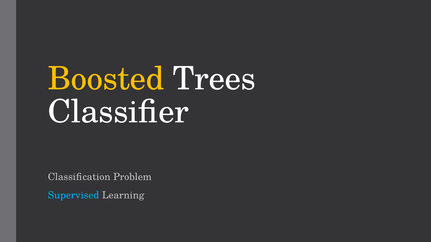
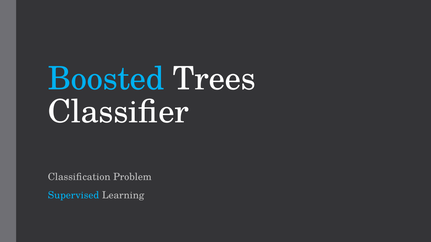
Boosted colour: yellow -> light blue (106, 79)
